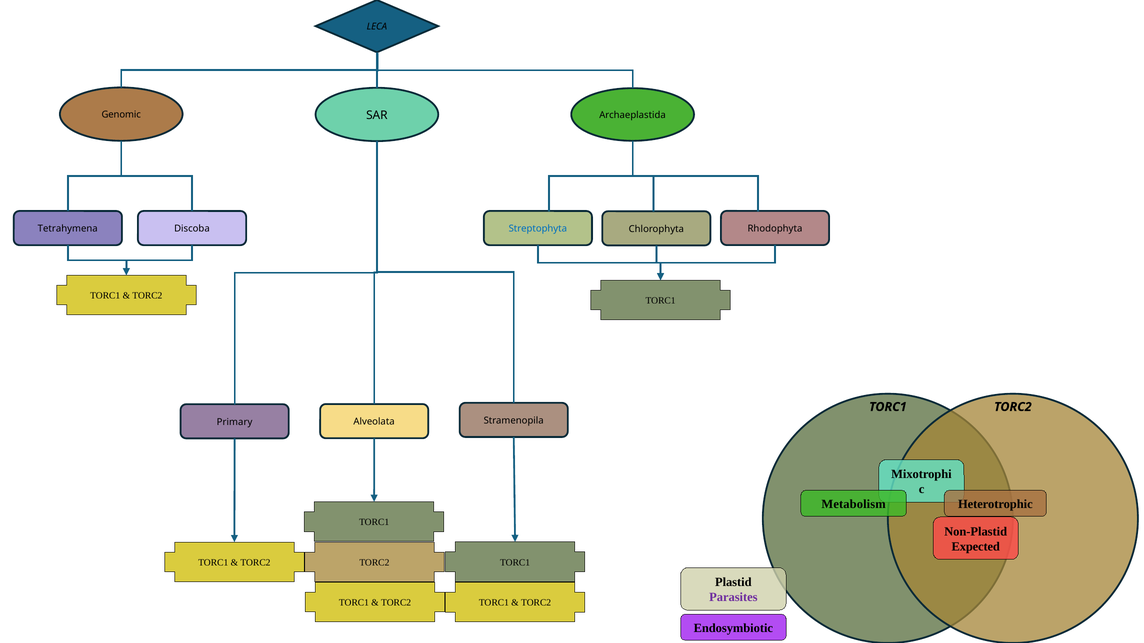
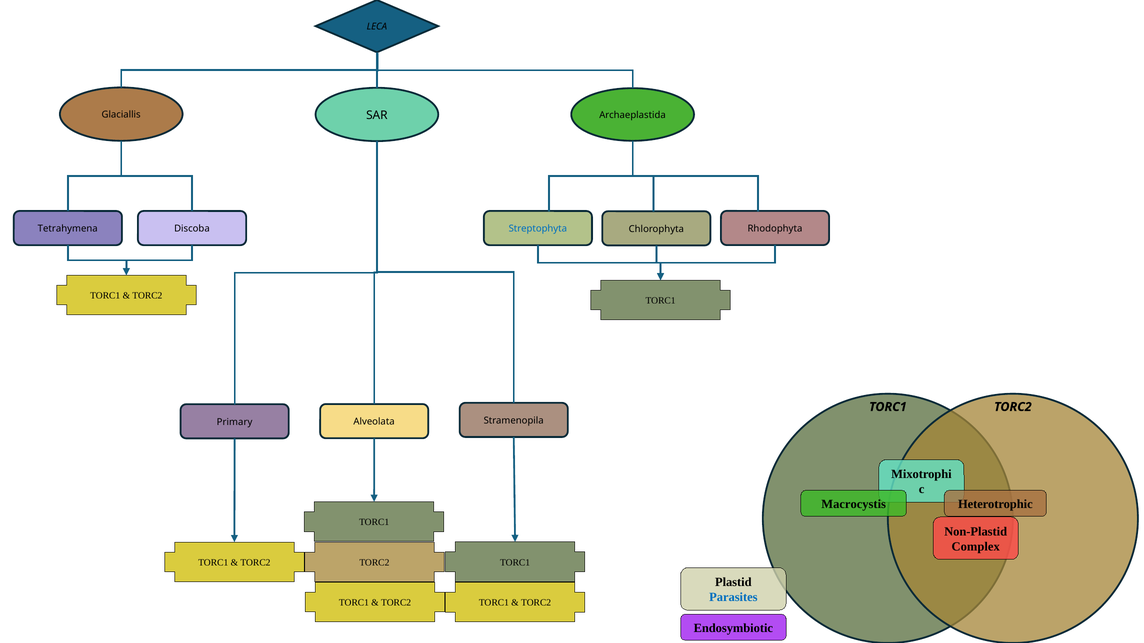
Genomic: Genomic -> Glaciallis (121, 115)
Metabolism: Metabolism -> Macrocystis (854, 505)
Expected: Expected -> Complex (976, 547)
Parasites colour: purple -> blue (733, 598)
